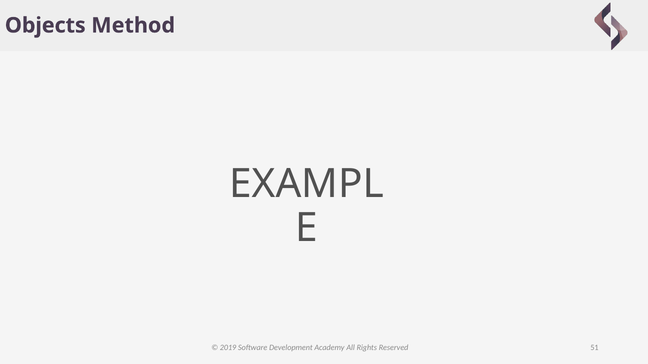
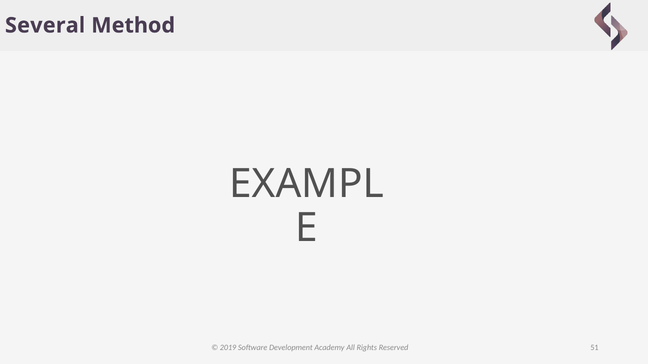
Objects: Objects -> Several (45, 25)
